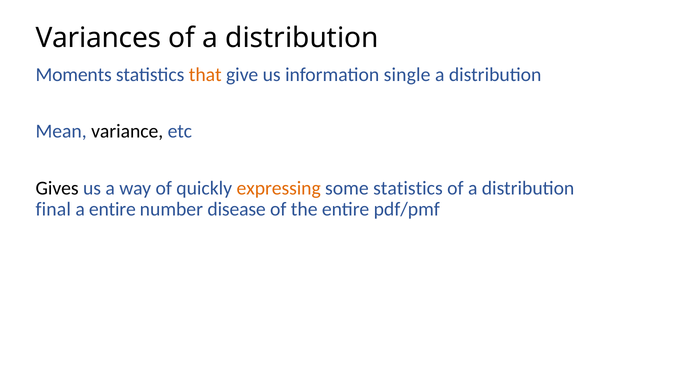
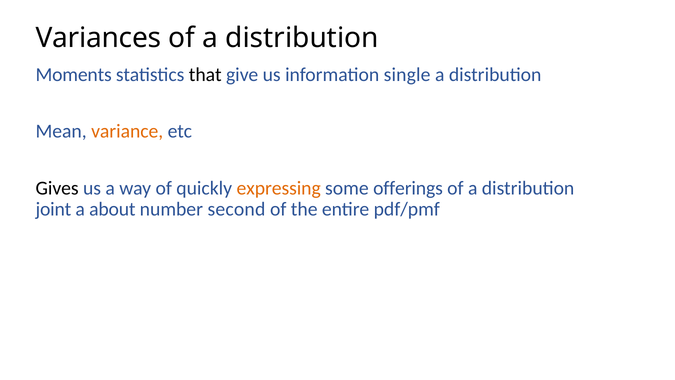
that colour: orange -> black (205, 75)
variance colour: black -> orange (127, 131)
some statistics: statistics -> offerings (408, 188)
final: final -> joint (53, 209)
a entire: entire -> about (112, 209)
disease: disease -> second (236, 209)
